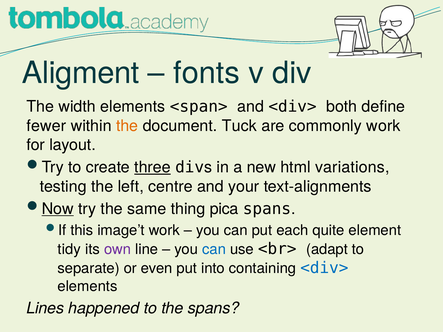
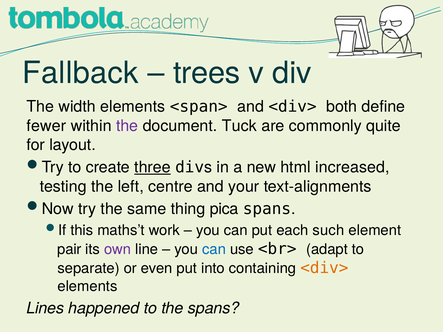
Aligment: Aligment -> Fallback (80, 73)
fonts: fonts -> trees (207, 73)
the colour: orange -> purple (127, 126)
commonly work: work -> quite (384, 126)
variations: variations -> increased (352, 167)
Now underline: present -> none (58, 209)
image’t: image’t -> maths’t (121, 231)
quite: quite -> such (328, 231)
tidy: tidy -> pair (69, 249)
<div> colour: blue -> orange (324, 268)
